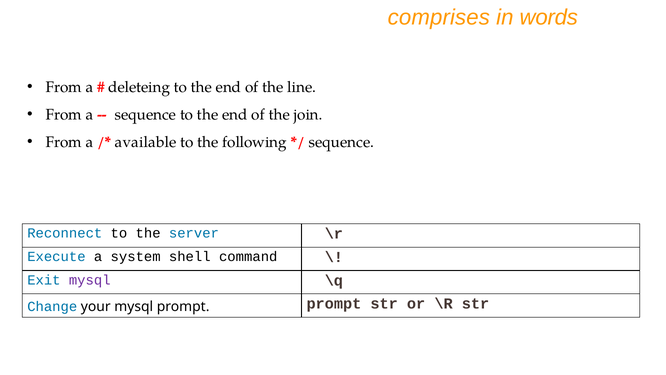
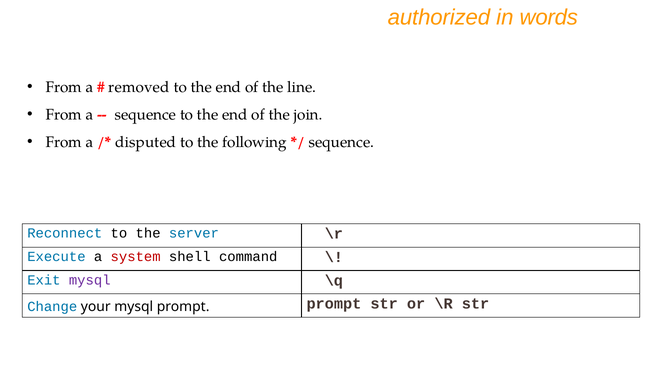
comprises: comprises -> authorized (439, 17)
deleteing: deleteing -> removed (139, 87)
available: available -> disputed (146, 142)
system colour: black -> red (136, 256)
